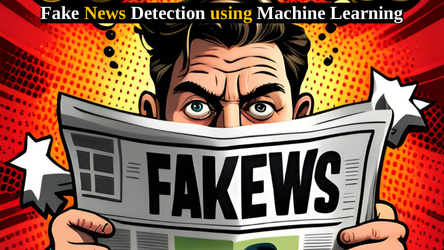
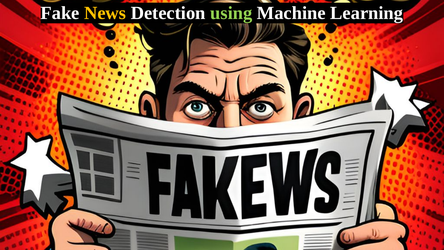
using colour: yellow -> light green (231, 13)
